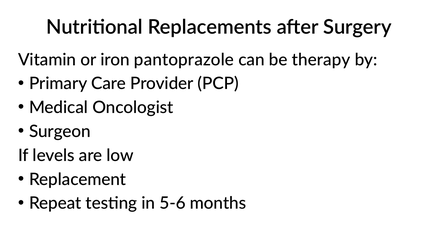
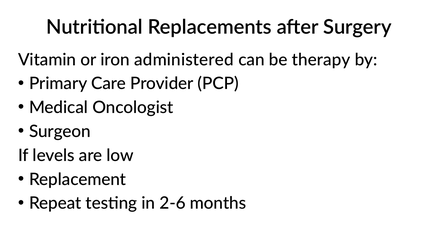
pantoprazole: pantoprazole -> administered (184, 60)
5-6: 5-6 -> 2-6 (173, 203)
